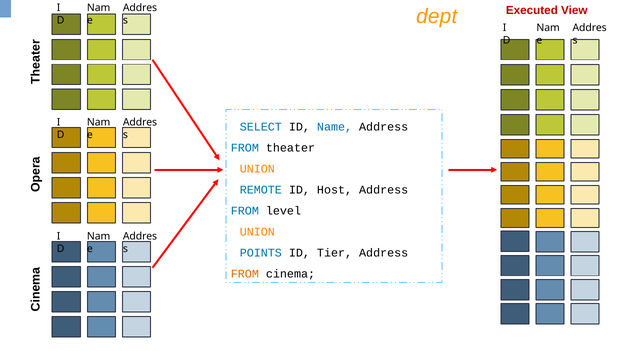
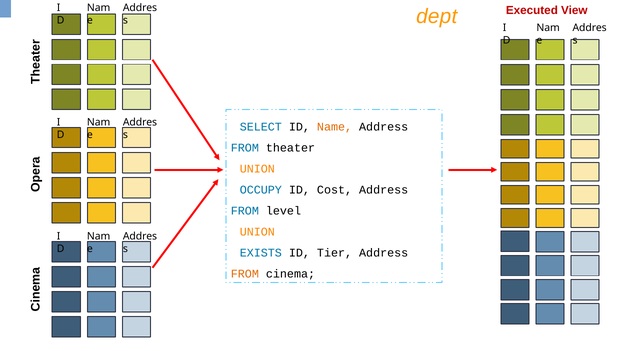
Name colour: blue -> orange (335, 127)
REMOTE: REMOTE -> OCCUPY (261, 190)
Host: Host -> Cost (335, 190)
POINTS: POINTS -> EXISTS (261, 253)
